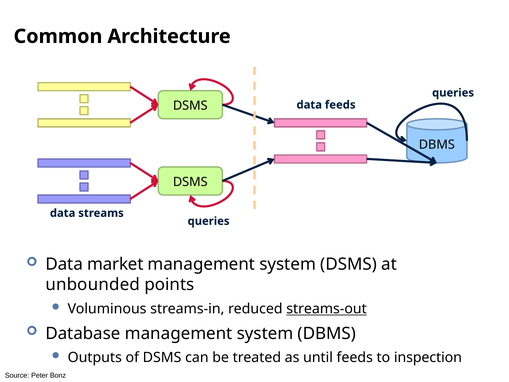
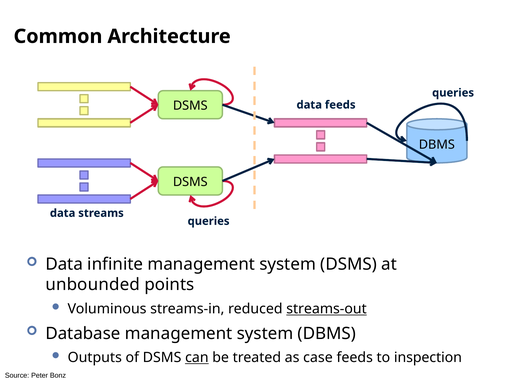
market: market -> infinite (115, 264)
can underline: none -> present (197, 357)
until: until -> case (318, 357)
